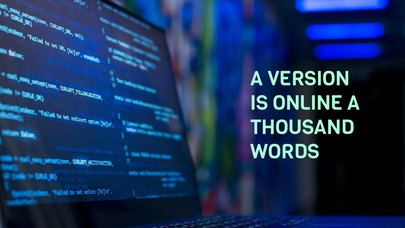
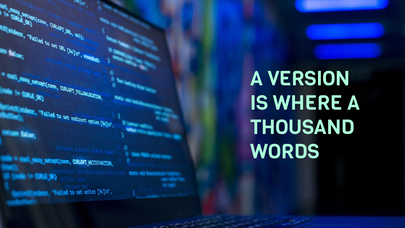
ONLINE: ONLINE -> WHERE (308, 103)
